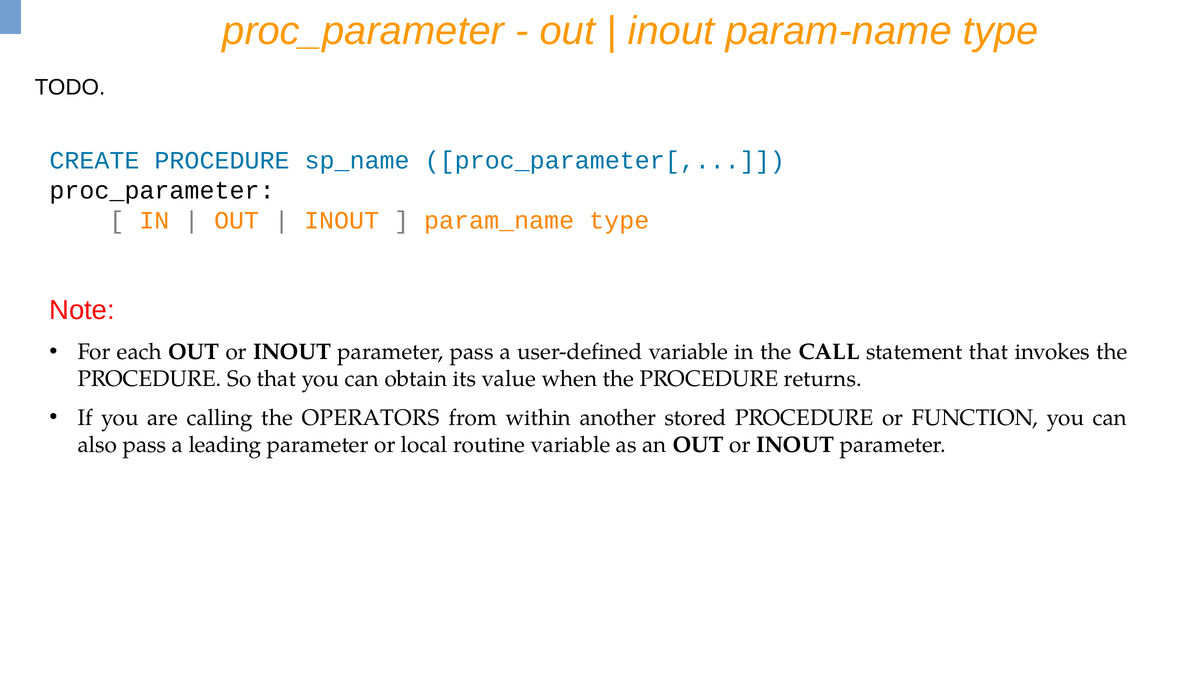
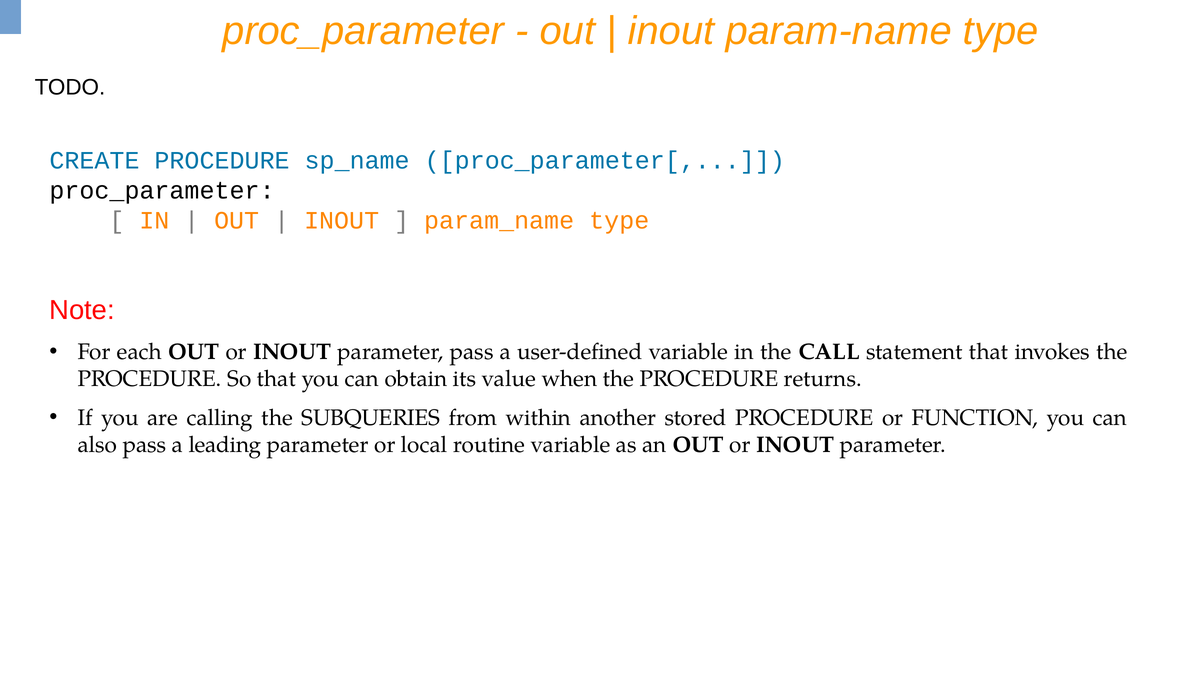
OPERATORS: OPERATORS -> SUBQUERIES (371, 418)
